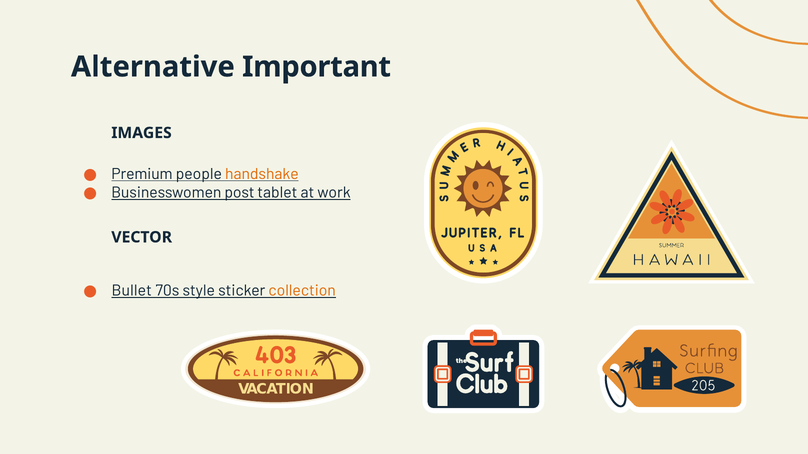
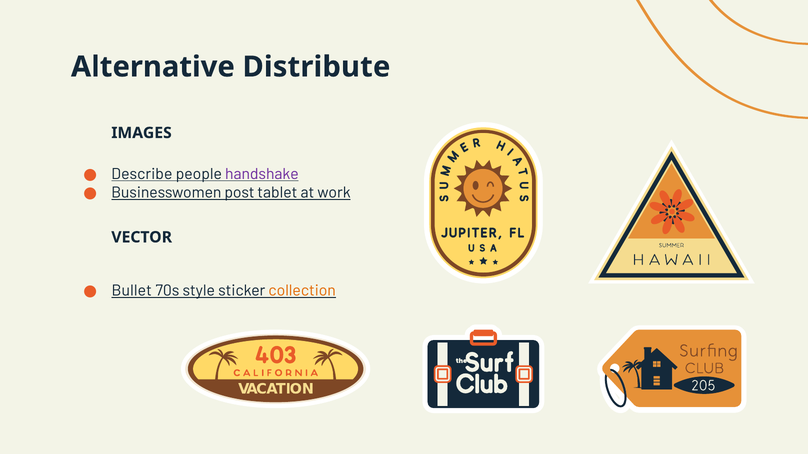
Important: Important -> Distribute (316, 67)
Premium: Premium -> Describe (142, 174)
handshake colour: orange -> purple (262, 174)
